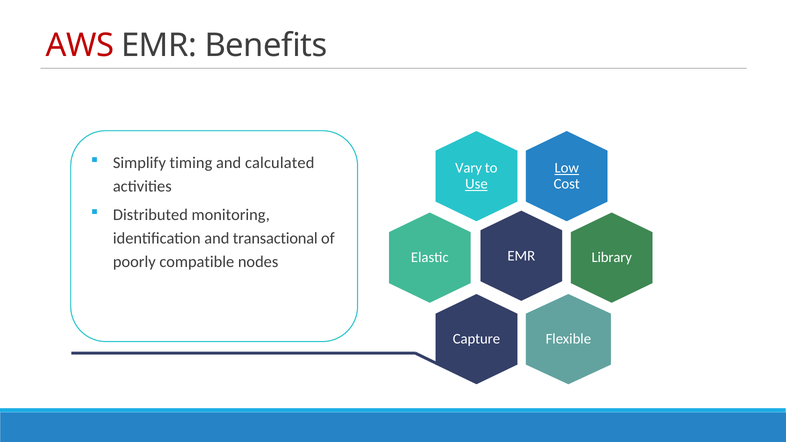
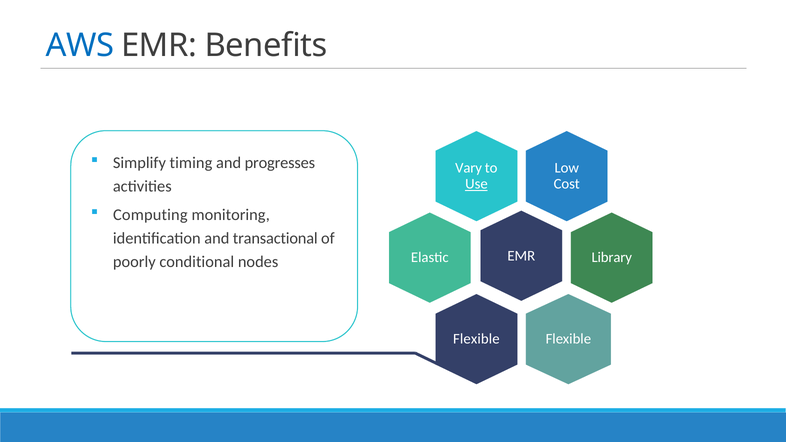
AWS colour: red -> blue (80, 45)
calculated: calculated -> progresses (280, 163)
Low underline: present -> none (567, 168)
Distributed: Distributed -> Computing (150, 215)
compatible: compatible -> conditional (197, 262)
Capture: Capture -> Flexible (476, 339)
